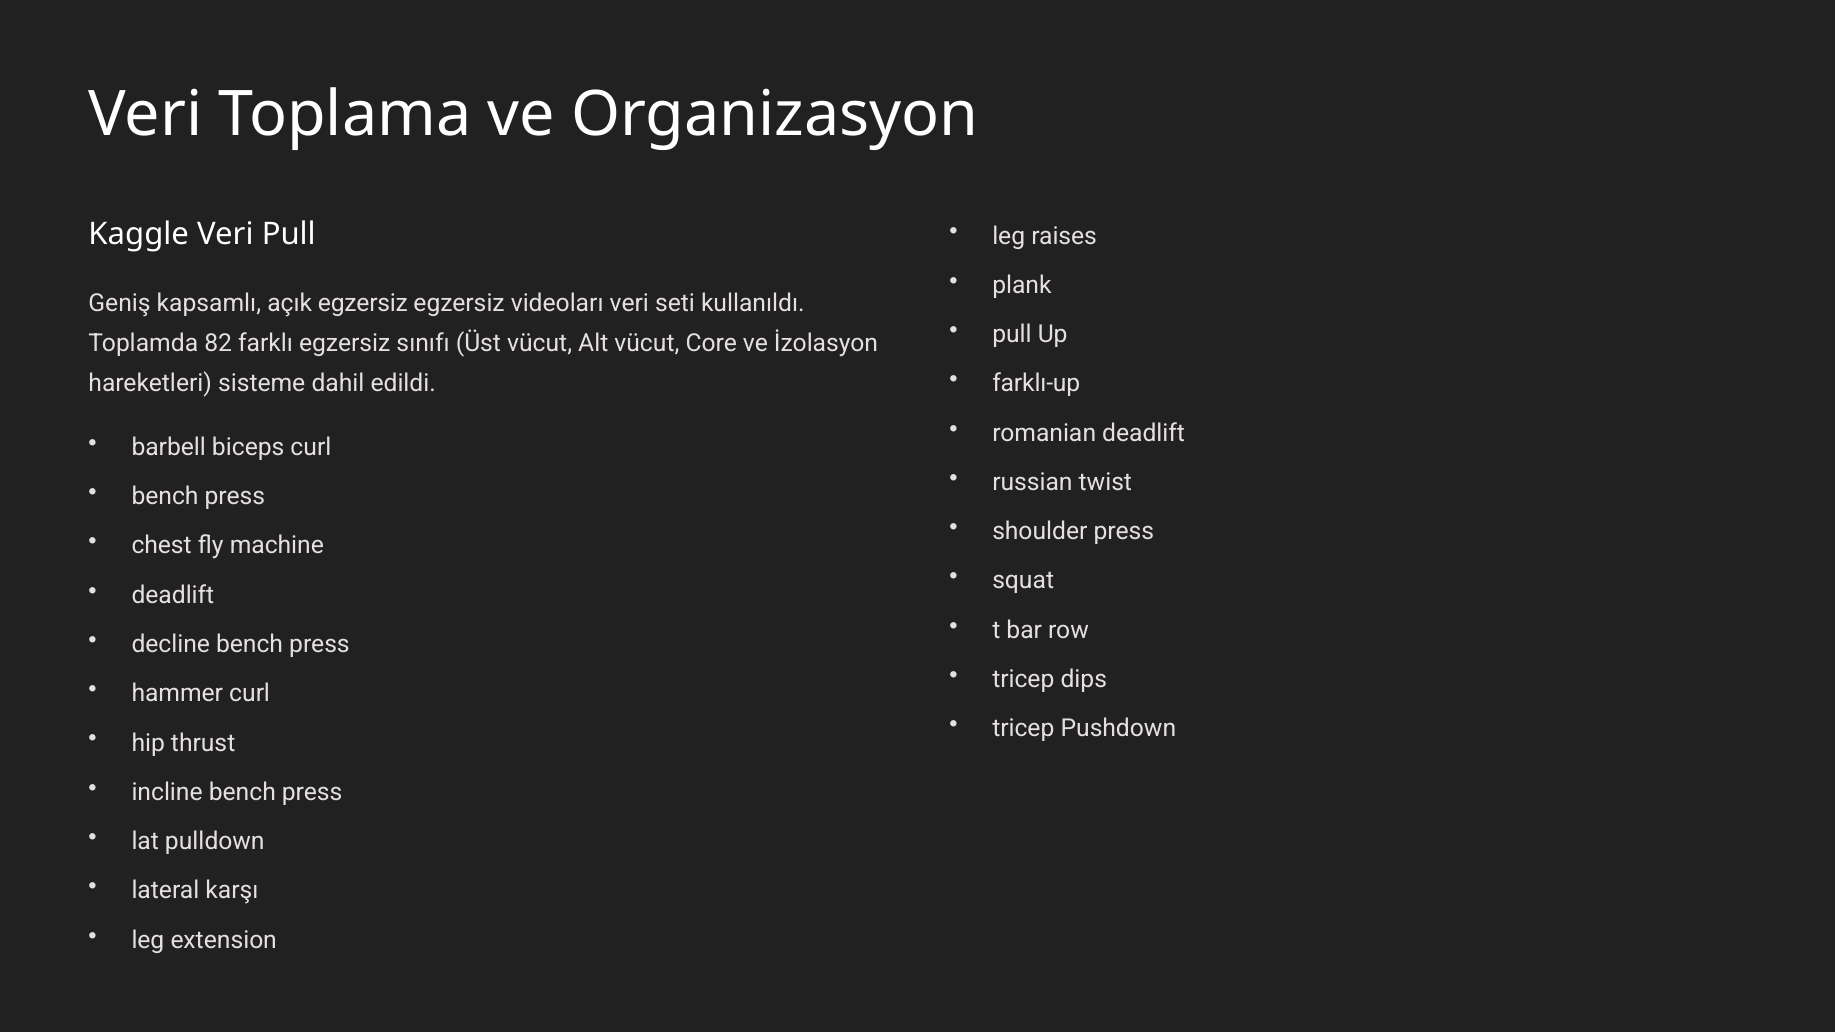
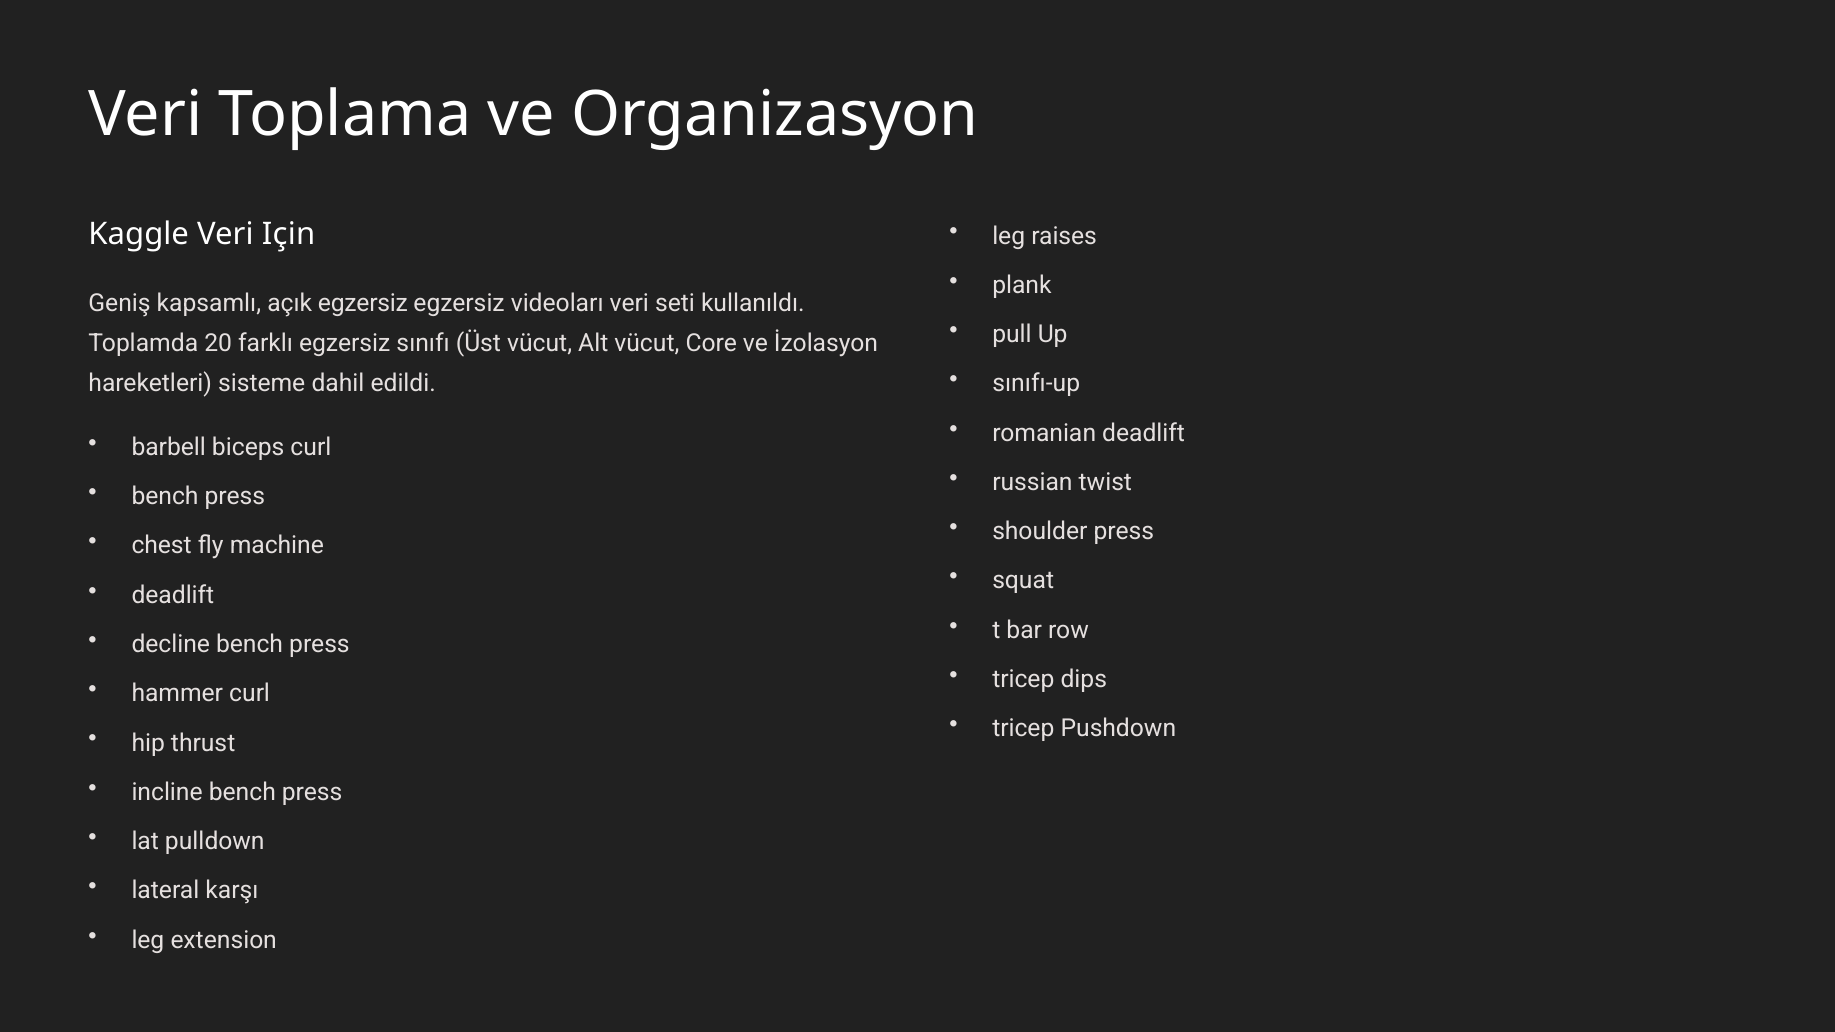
Veri Pull: Pull -> Için (289, 234)
82: 82 -> 20 (218, 343)
farklı-up: farklı-up -> sınıfı-up (1036, 384)
